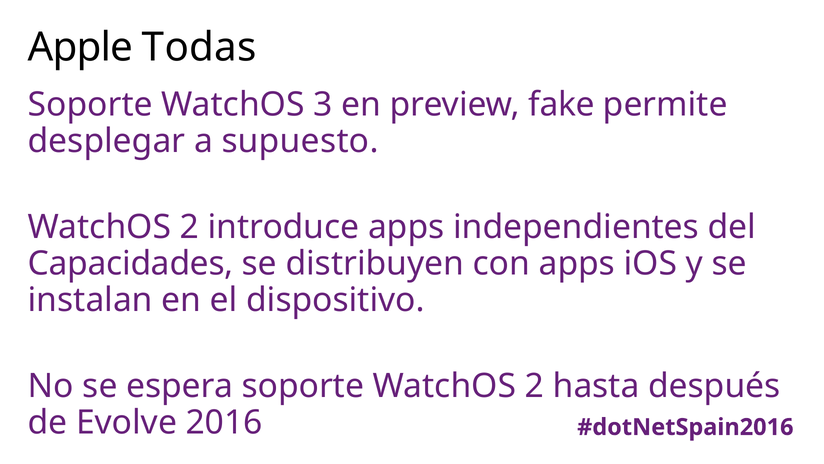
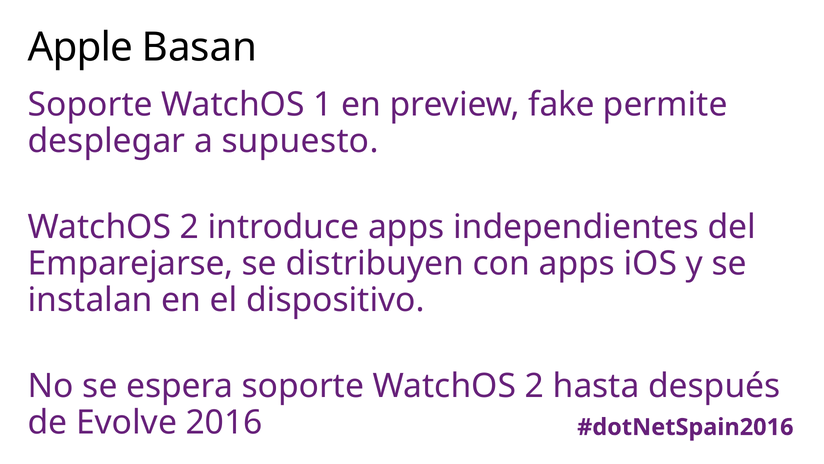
Todas: Todas -> Basan (200, 47)
3: 3 -> 1 (323, 104)
Capacidades: Capacidades -> Emparejarse (131, 263)
